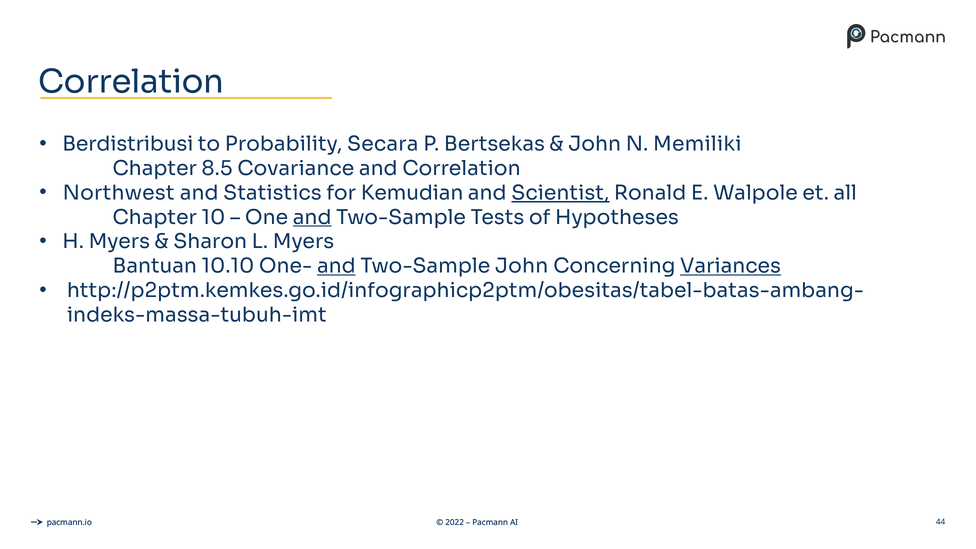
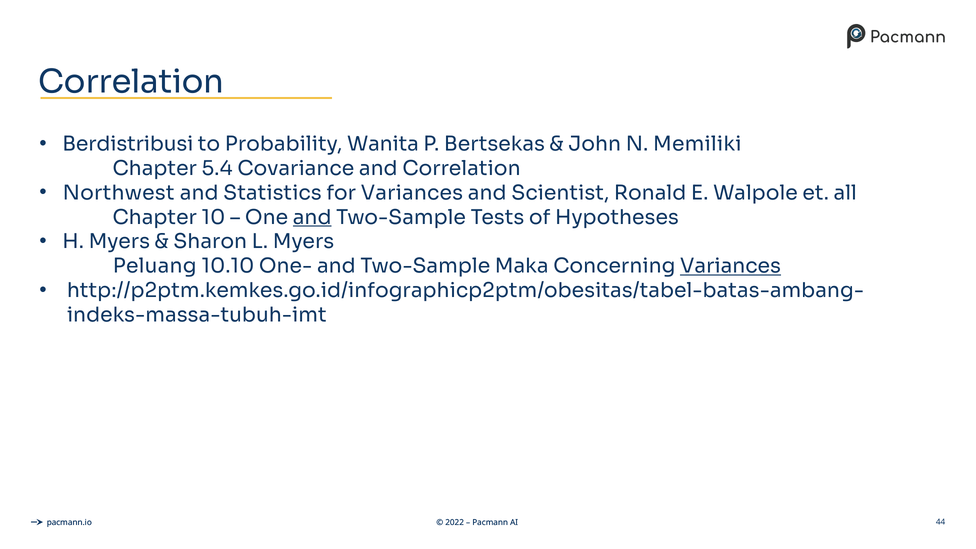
Secara: Secara -> Wanita (383, 144)
8.5: 8.5 -> 5.4 (217, 169)
for Kemudian: Kemudian -> Variances (412, 193)
Scientist underline: present -> none (560, 193)
Bantuan: Bantuan -> Peluang (155, 266)
and underline: present -> none (336, 266)
Two-Sample John: John -> Maka (522, 266)
